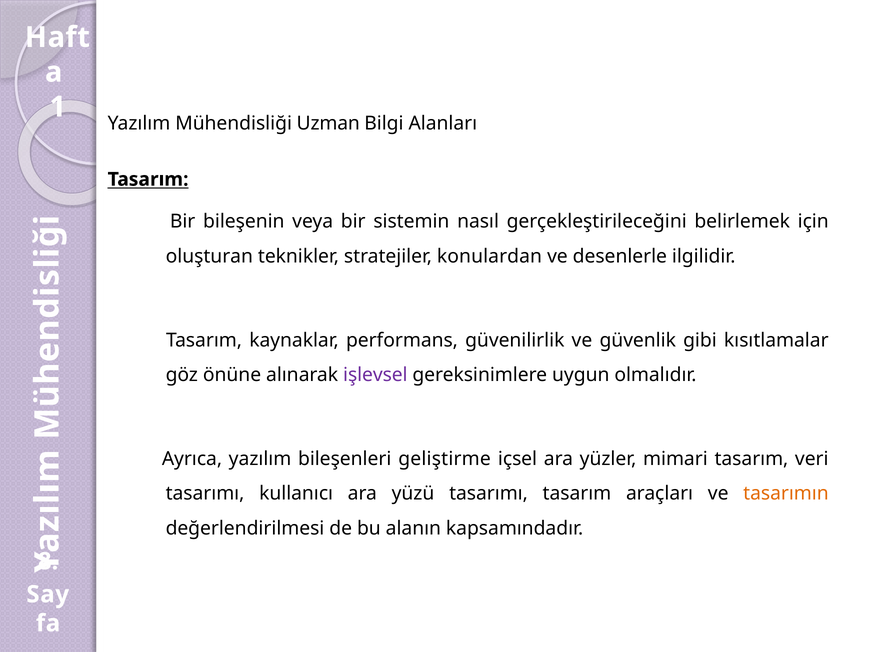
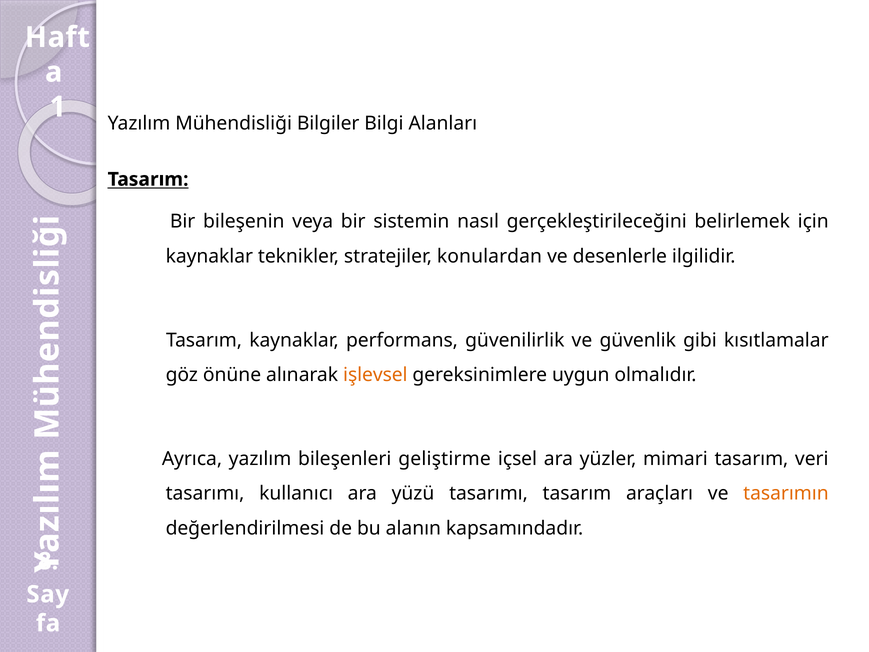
Uzman: Uzman -> Bilgiler (328, 123)
oluşturan: oluşturan -> kaynaklar (209, 256)
işlevsel colour: purple -> orange (375, 375)
